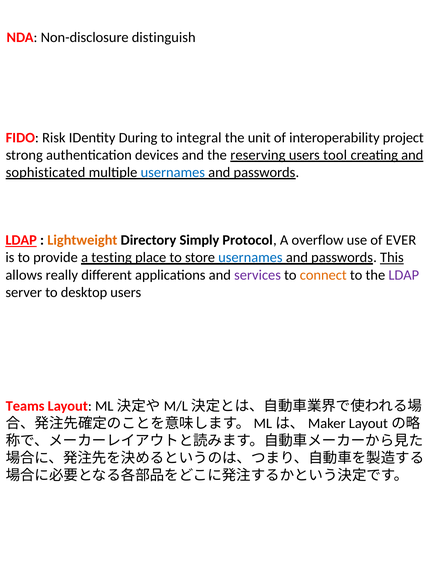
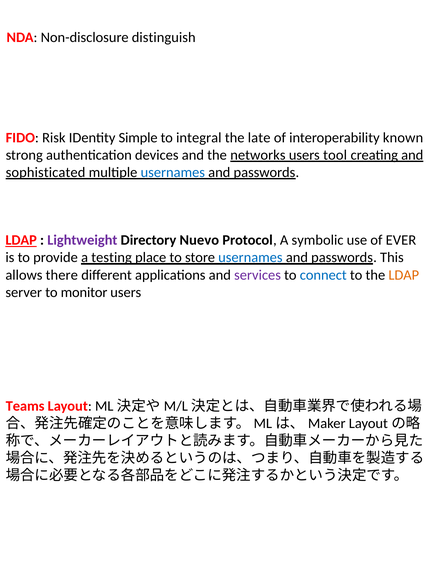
During: During -> Simple (138, 138)
unit: unit -> late (259, 138)
project: project -> known (403, 138)
reserving: reserving -> networks (258, 155)
Lightweight colour: orange -> purple (82, 240)
Simply: Simply -> Nuevo (199, 240)
overflow: overflow -> symbolic (318, 240)
This underline: present -> none (392, 258)
really: really -> there (62, 275)
connect colour: orange -> blue (323, 275)
LDAP colour: purple -> orange (404, 275)
desktop: desktop -> monitor (84, 293)
